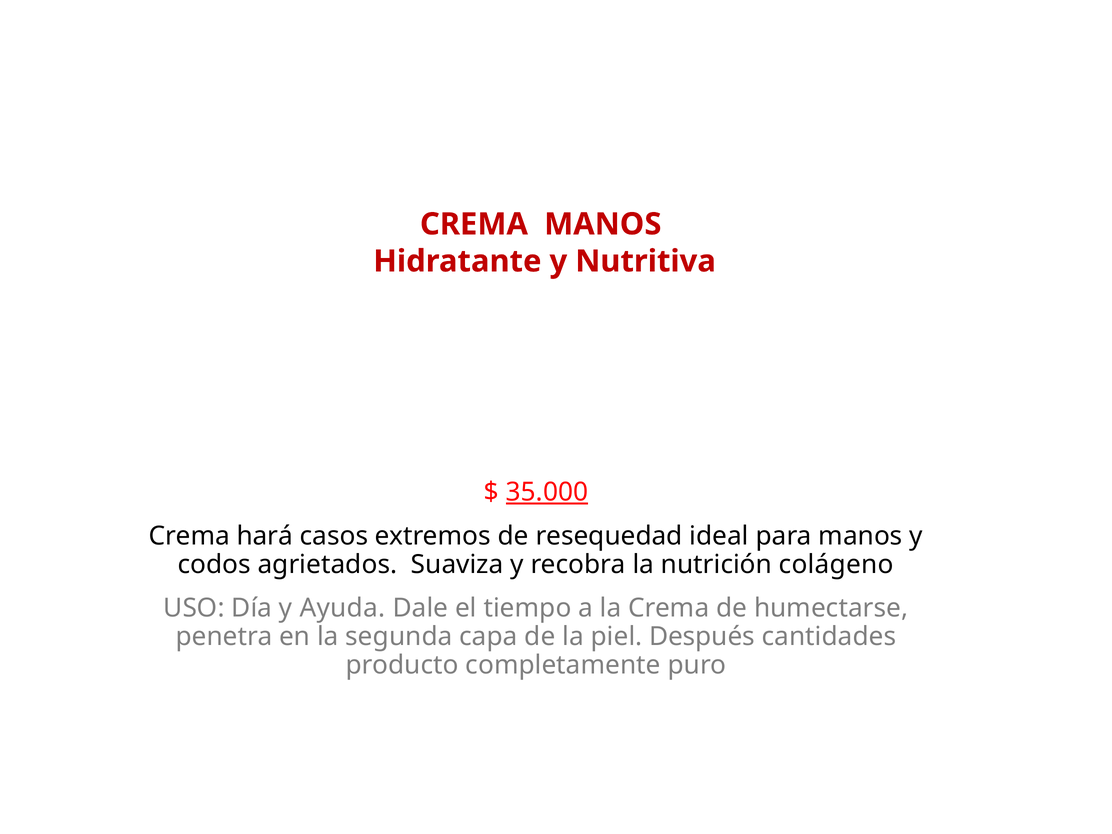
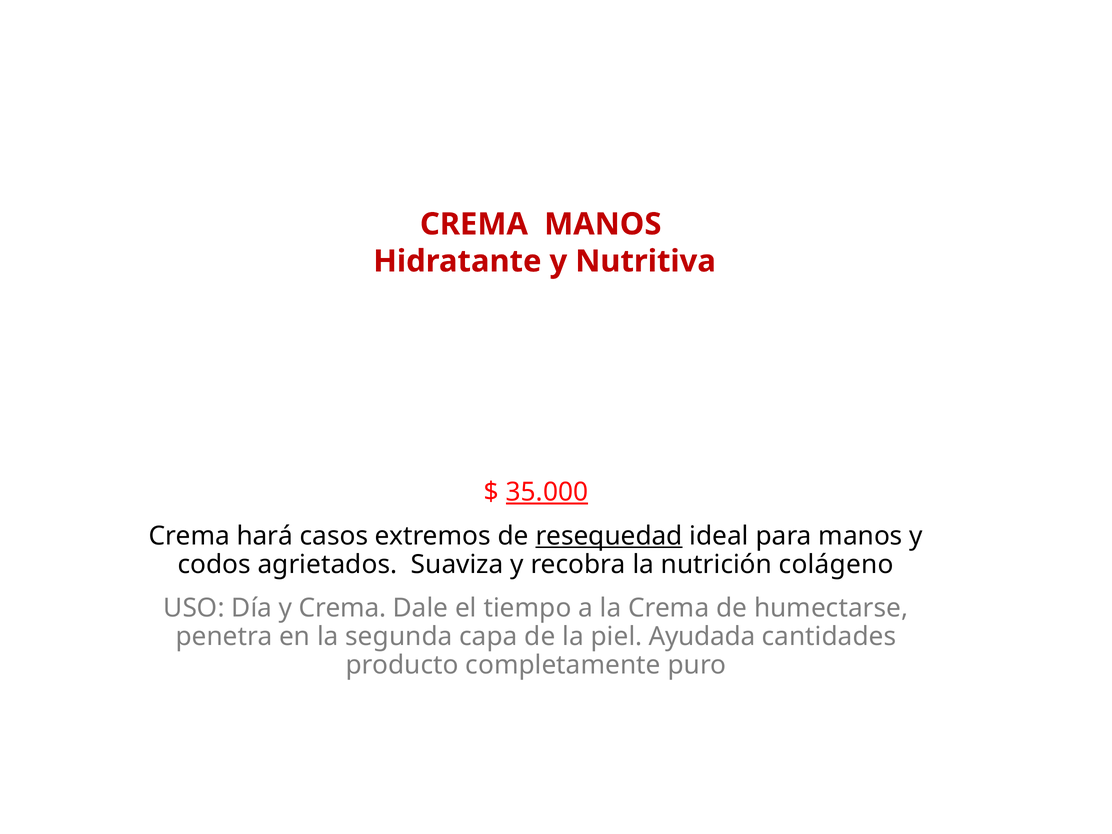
resequedad underline: none -> present (609, 536)
y Ayuda: Ayuda -> Crema (343, 608)
Después: Después -> Ayudada (702, 637)
